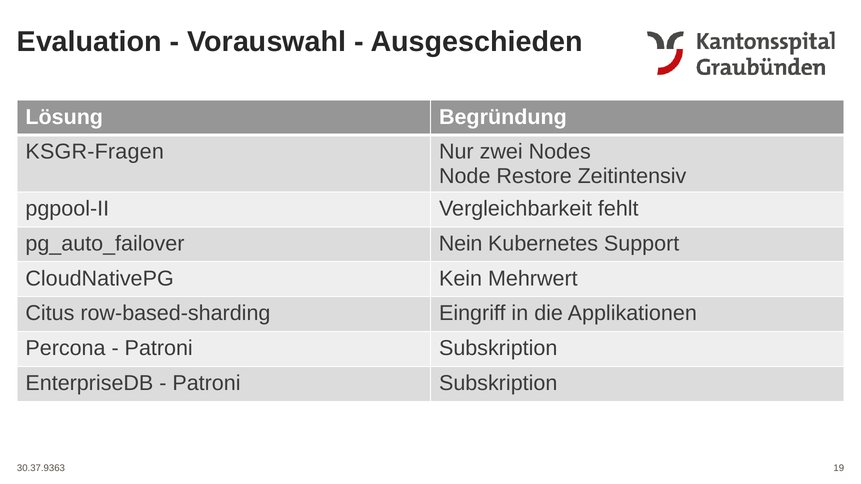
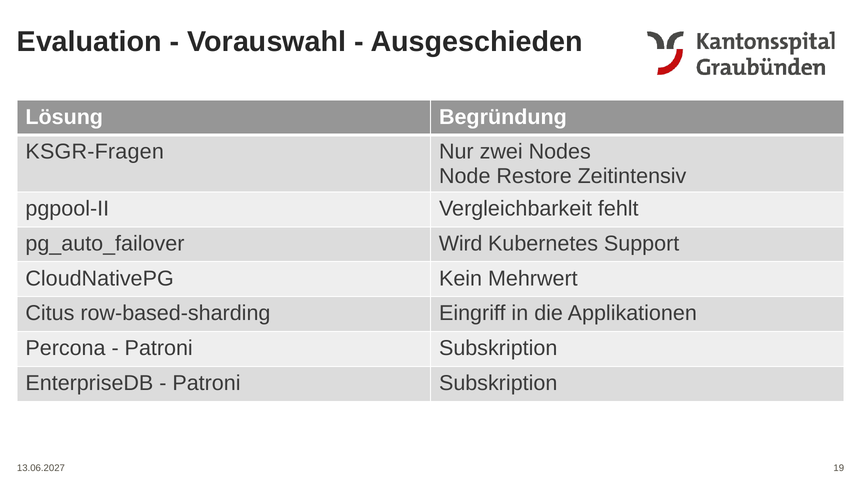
Nein: Nein -> Wird (461, 244)
30.37.9363: 30.37.9363 -> 13.06.2027 (41, 468)
